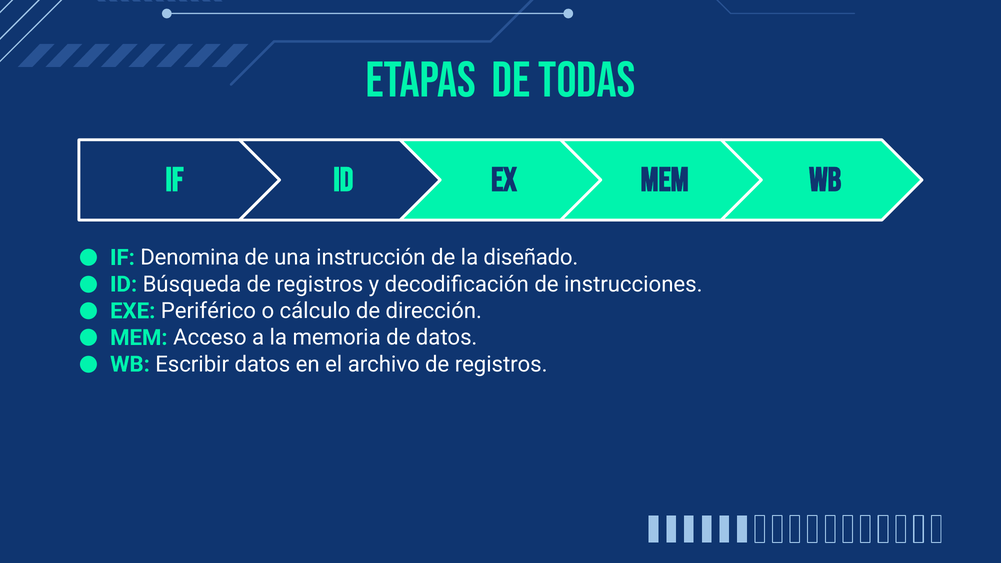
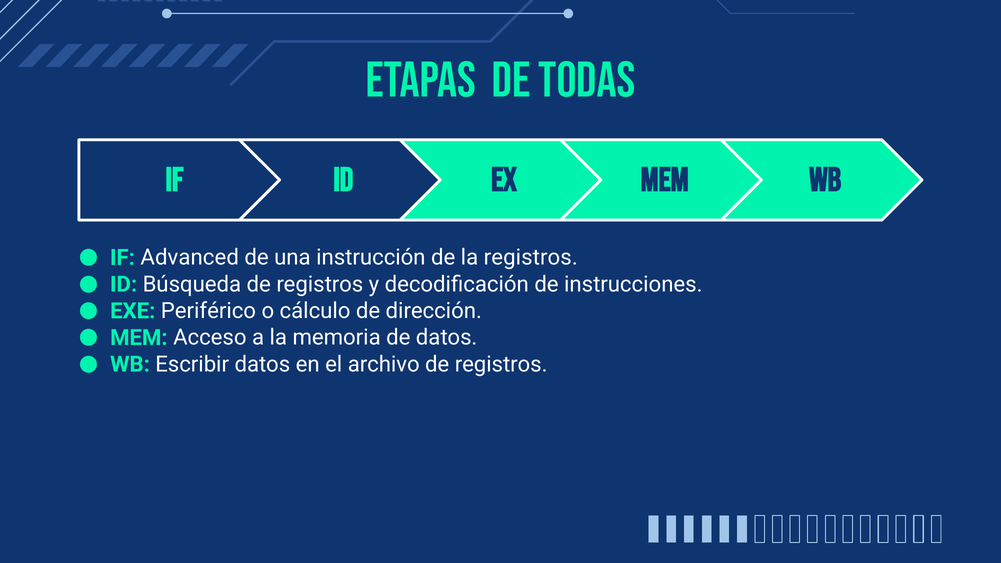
Denomina: Denomina -> Advanced (190, 258)
la diseñado: diseñado -> registros (531, 258)
